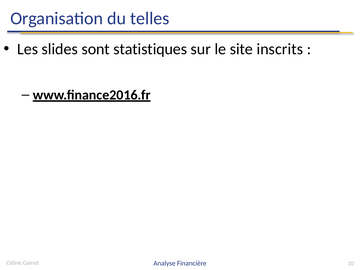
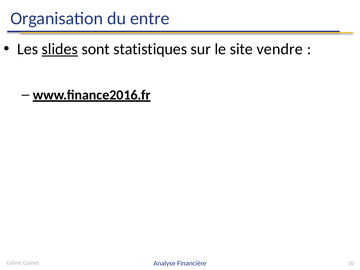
telles: telles -> entre (150, 18)
slides underline: none -> present (60, 49)
inscrits: inscrits -> vendre (280, 49)
